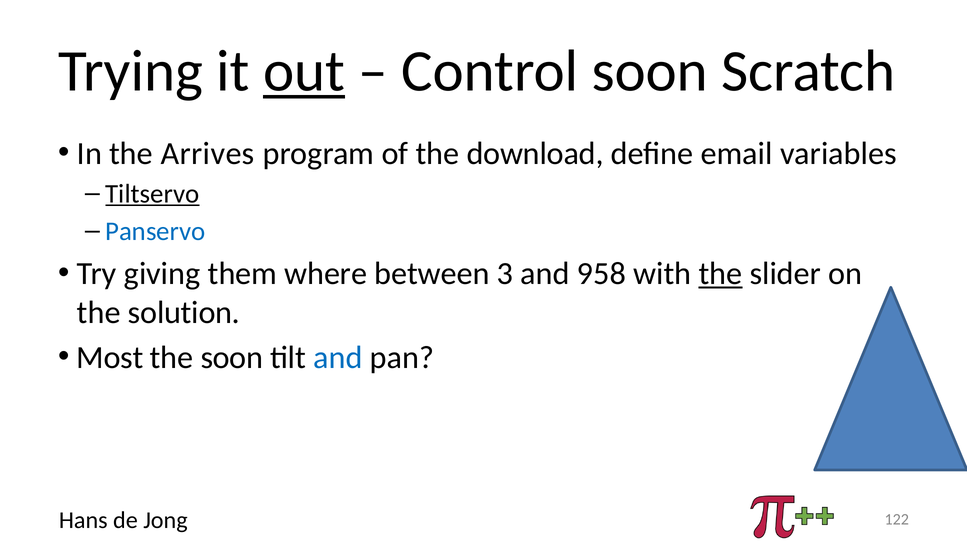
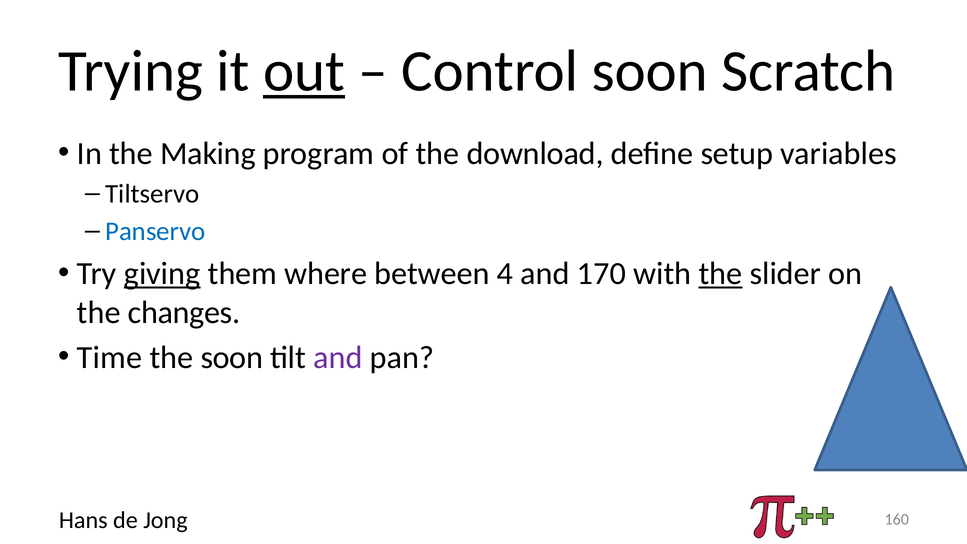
Arrives: Arrives -> Making (208, 153)
email: email -> setup (737, 153)
Tiltservo underline: present -> none (152, 194)
giving underline: none -> present (162, 274)
3: 3 -> 4 (505, 274)
958: 958 -> 170 (601, 274)
solution: solution -> changes (184, 312)
Most: Most -> Time (110, 358)
and colour: blue -> purple (338, 358)
122: 122 -> 160 (897, 520)
